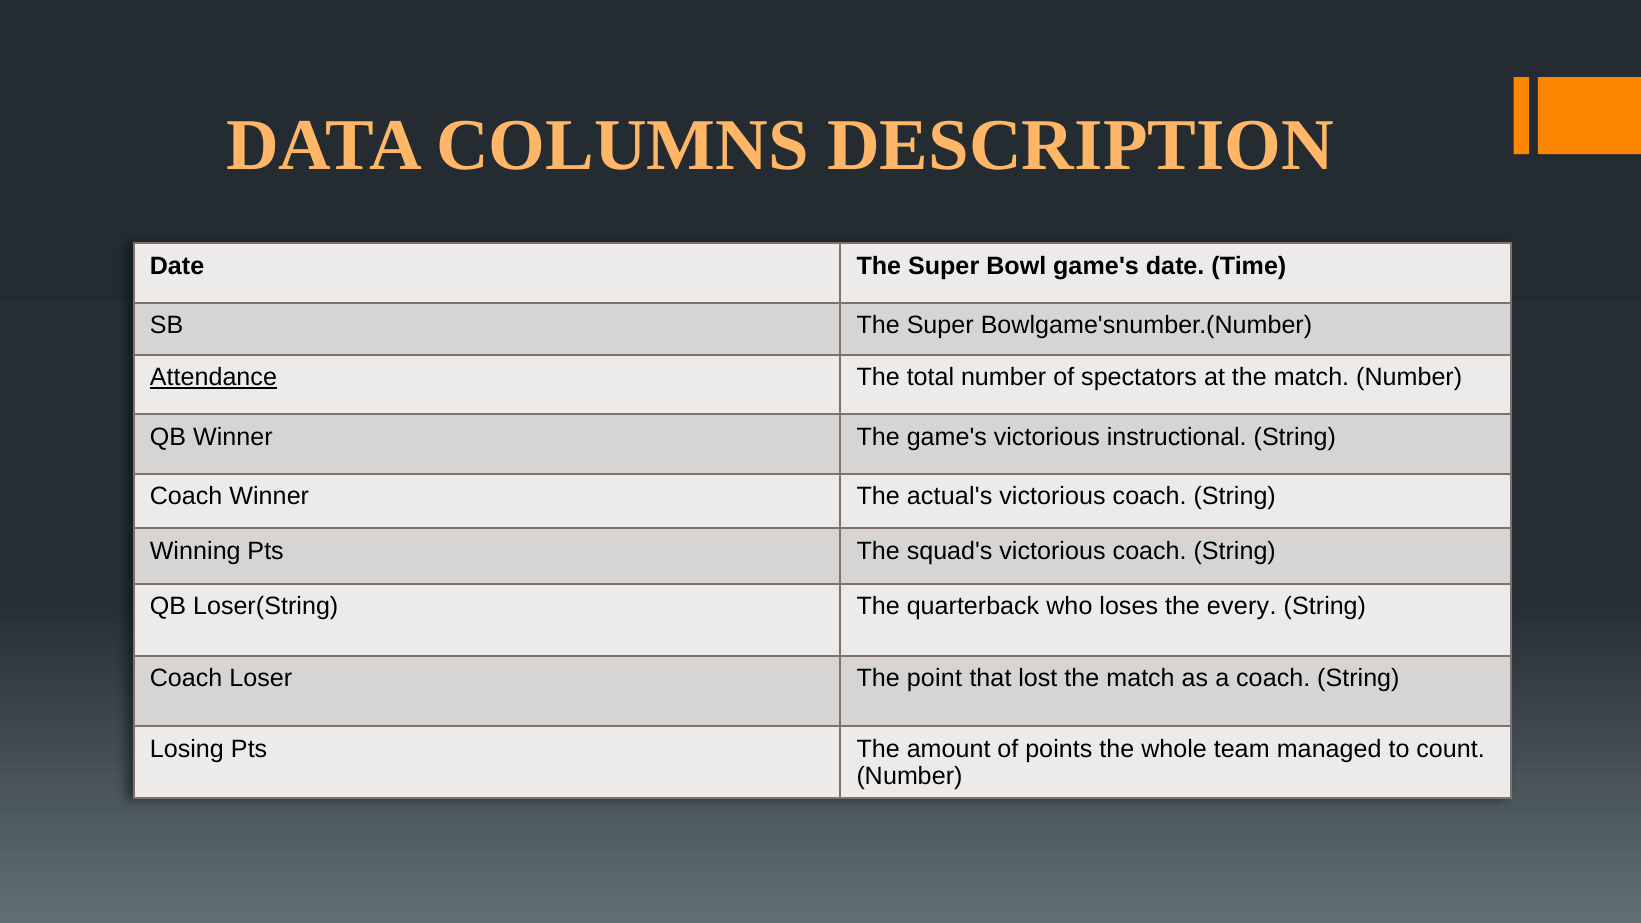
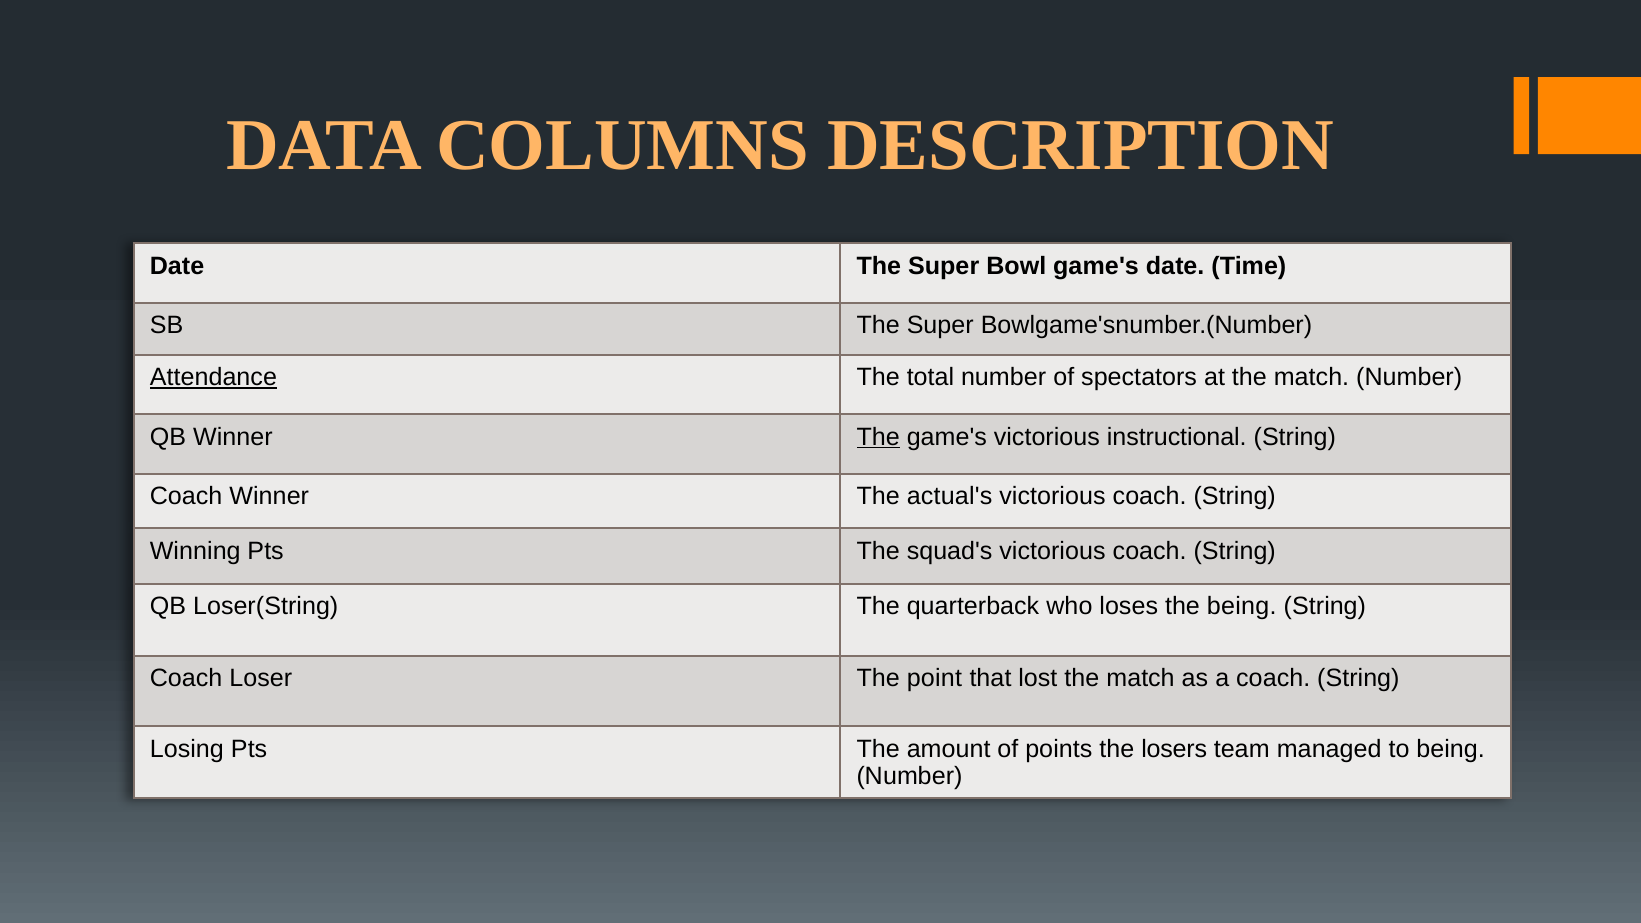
The underline: none -> present (878, 437)
the every: every -> being (1242, 606)
whole: whole -> losers (1174, 749)
to count: count -> being (1451, 749)
